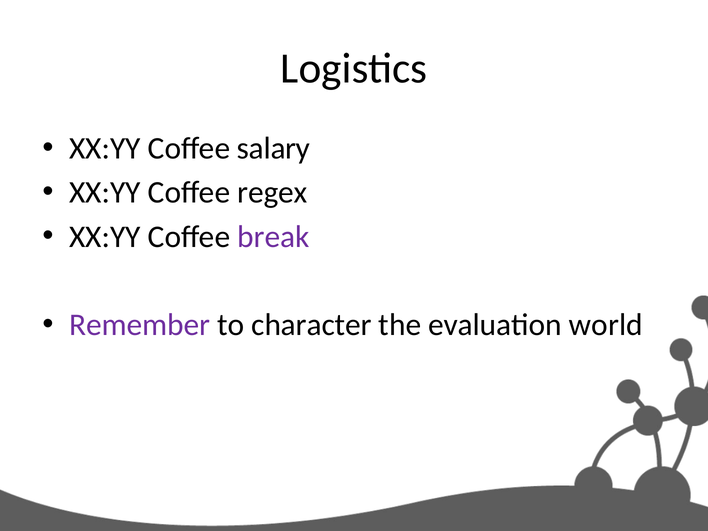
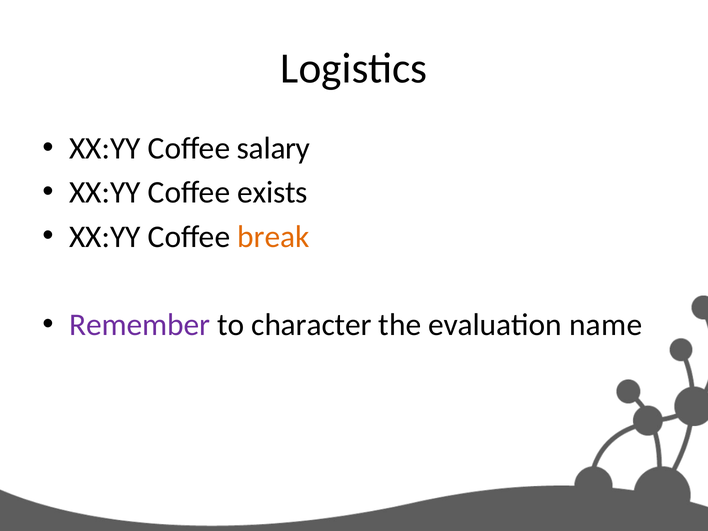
regex: regex -> exists (272, 193)
break colour: purple -> orange (273, 237)
world: world -> name (606, 325)
